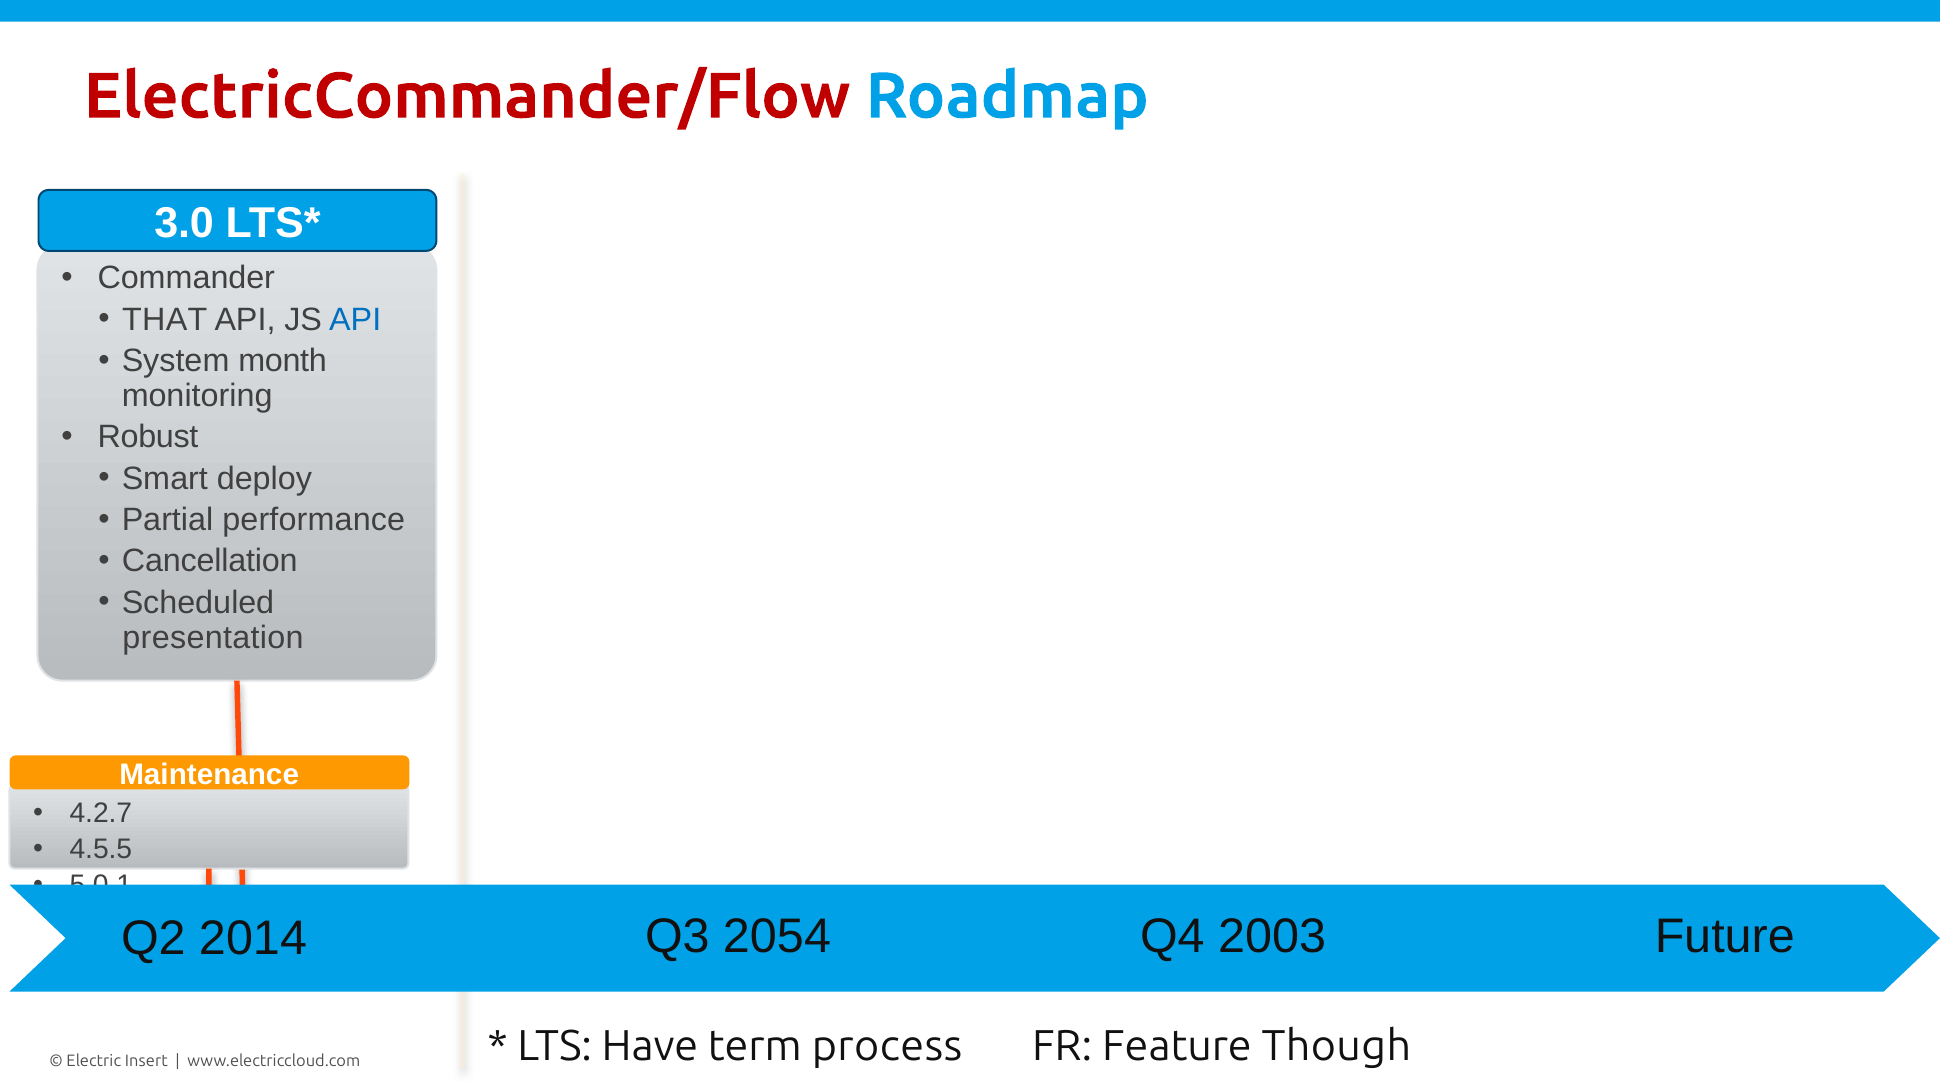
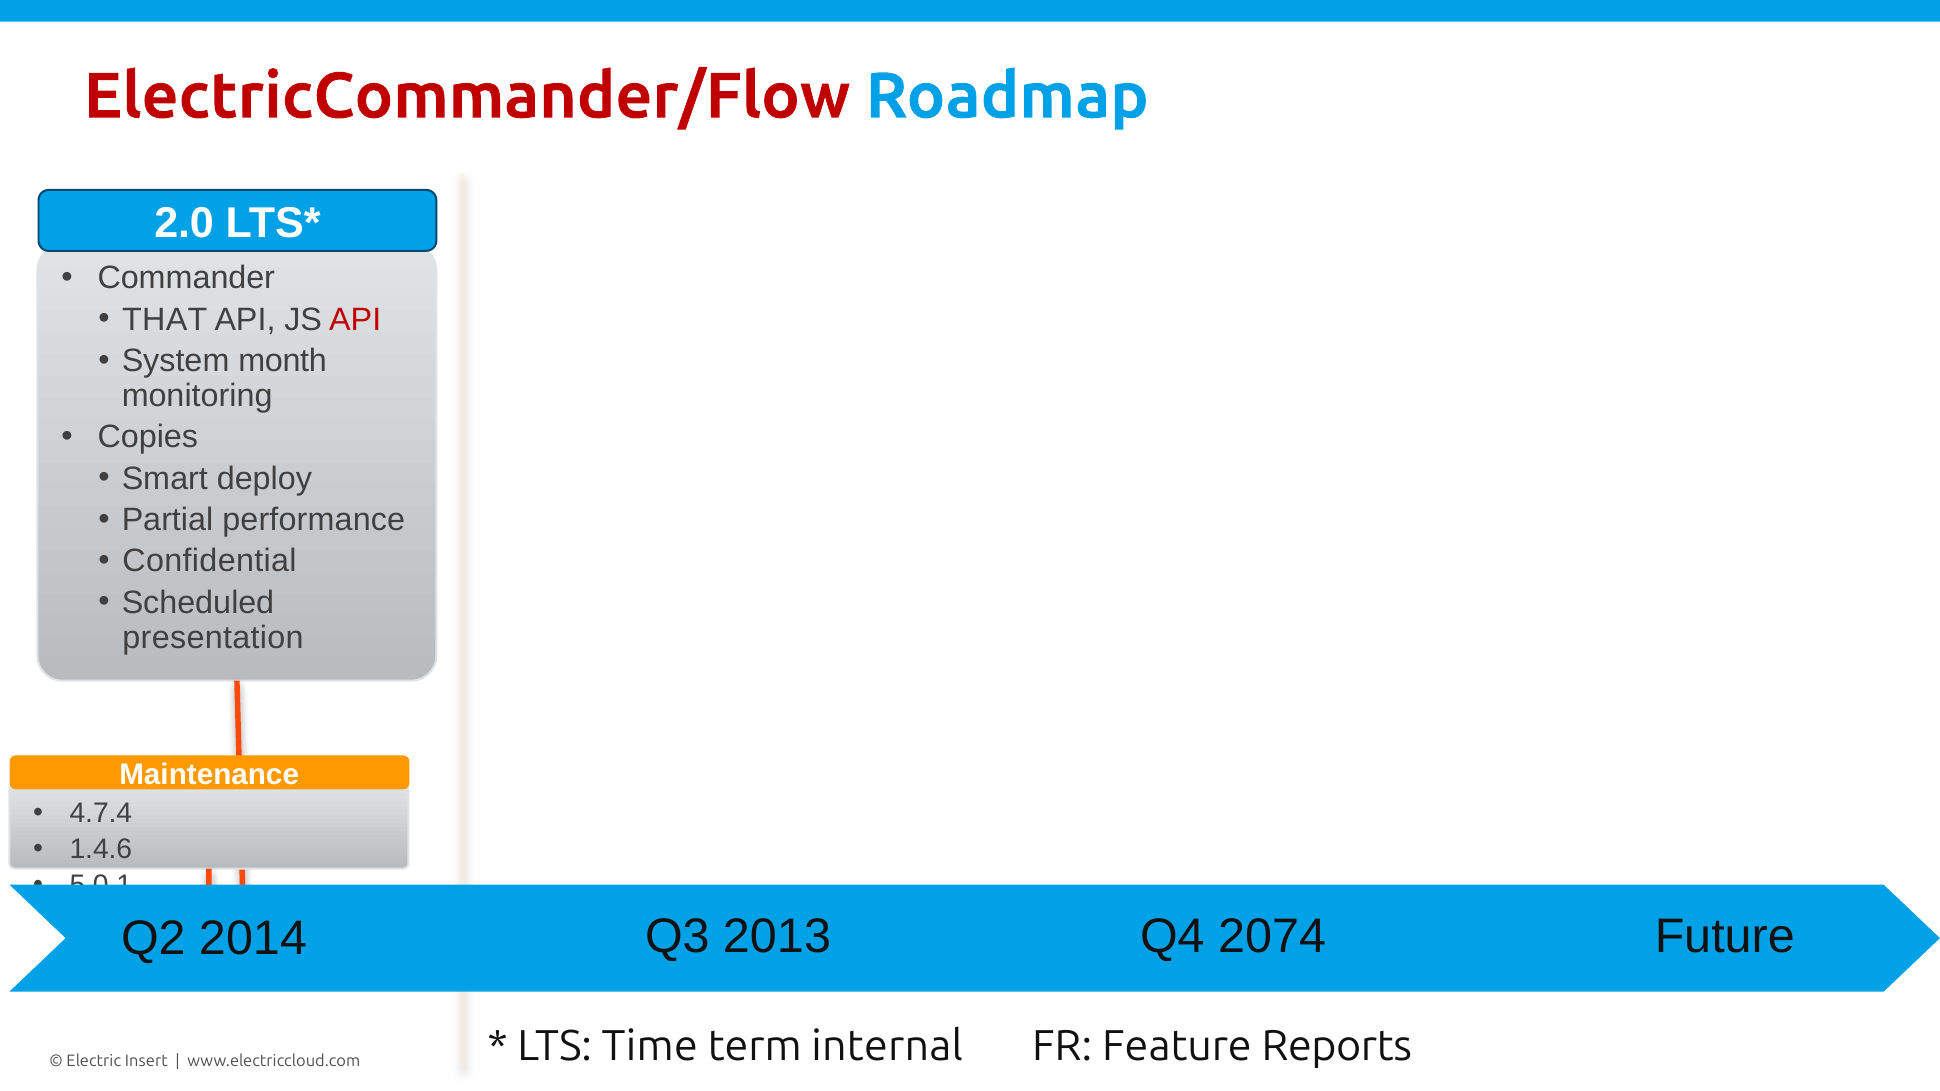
3.0: 3.0 -> 2.0 (184, 223)
API colour: blue -> red (355, 319)
Robust: Robust -> Copies (148, 437)
Cancellation: Cancellation -> Confidential (210, 561)
4.2.7: 4.2.7 -> 4.7.4 (101, 813)
4.5.5: 4.5.5 -> 1.4.6 (101, 850)
2054: 2054 -> 2013 (777, 936)
2003: 2003 -> 2074 (1272, 936)
Have: Have -> Time (650, 1047)
process: process -> internal (887, 1047)
Though: Though -> Reports (1337, 1047)
